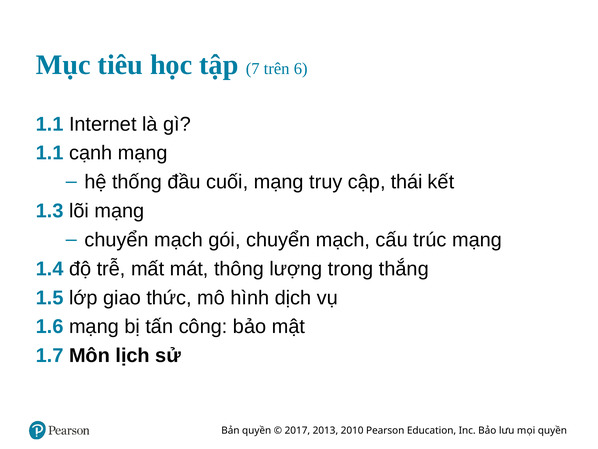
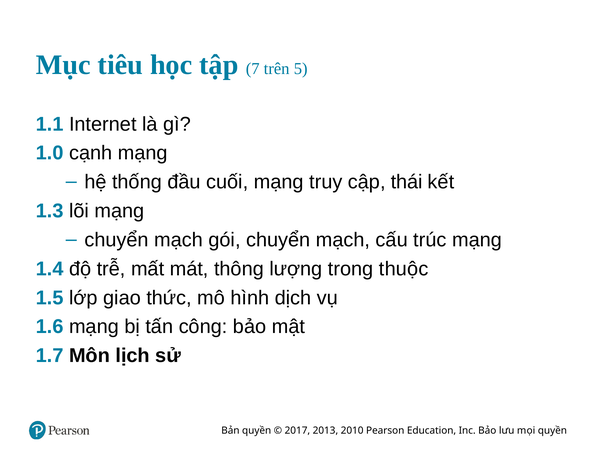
6: 6 -> 5 (301, 69)
1.1: 1.1 -> 1.0 (50, 153)
thắng: thắng -> thuộc (404, 269)
